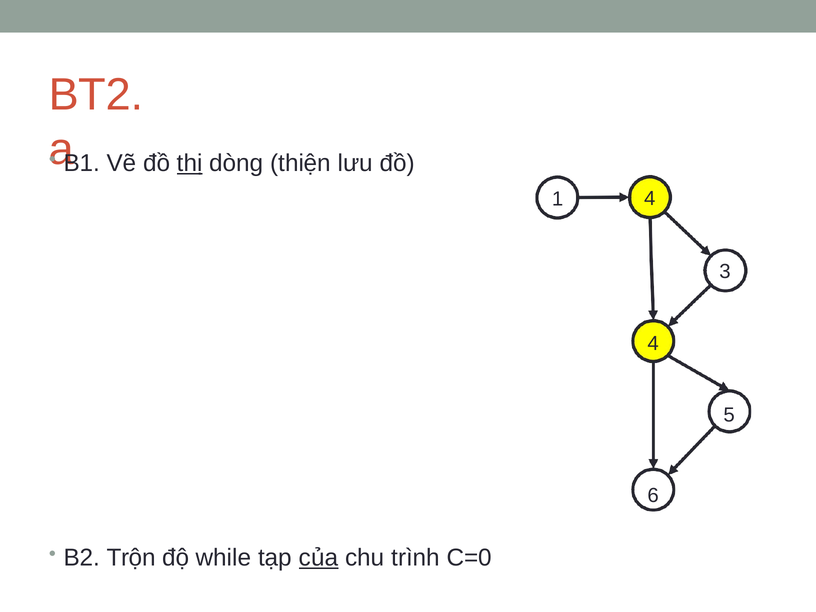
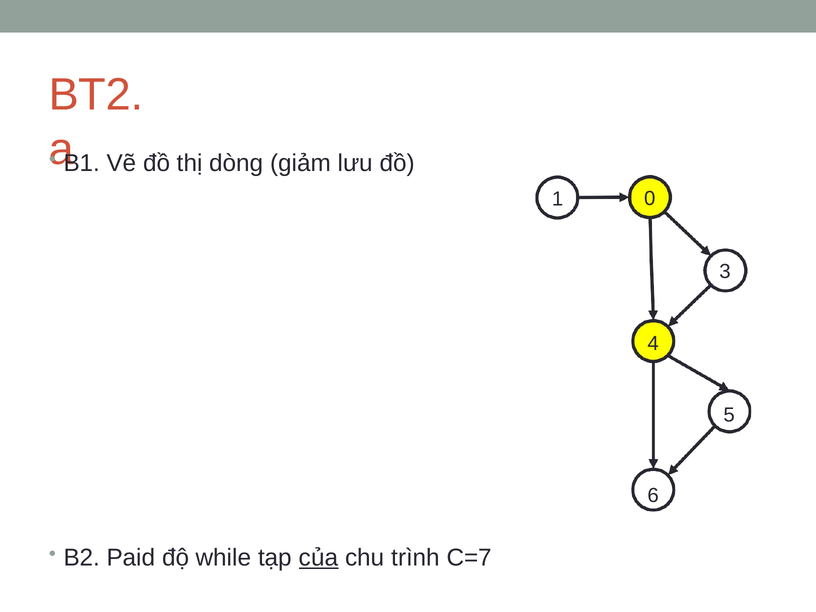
thị underline: present -> none (190, 163)
thiện: thiện -> giảm (301, 163)
1 4: 4 -> 0 (650, 199)
Trộn: Trộn -> Paid (131, 558)
C=0: C=0 -> C=7 (469, 558)
